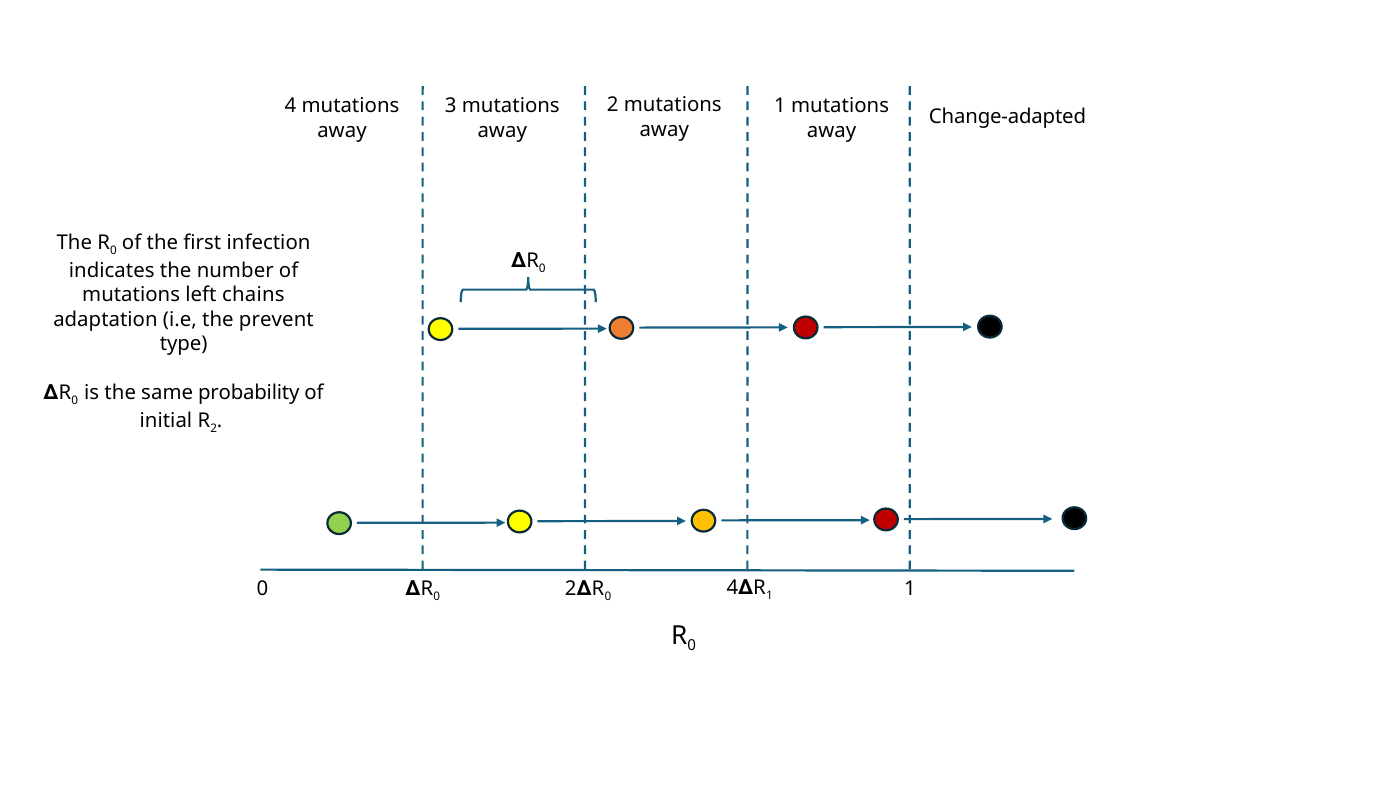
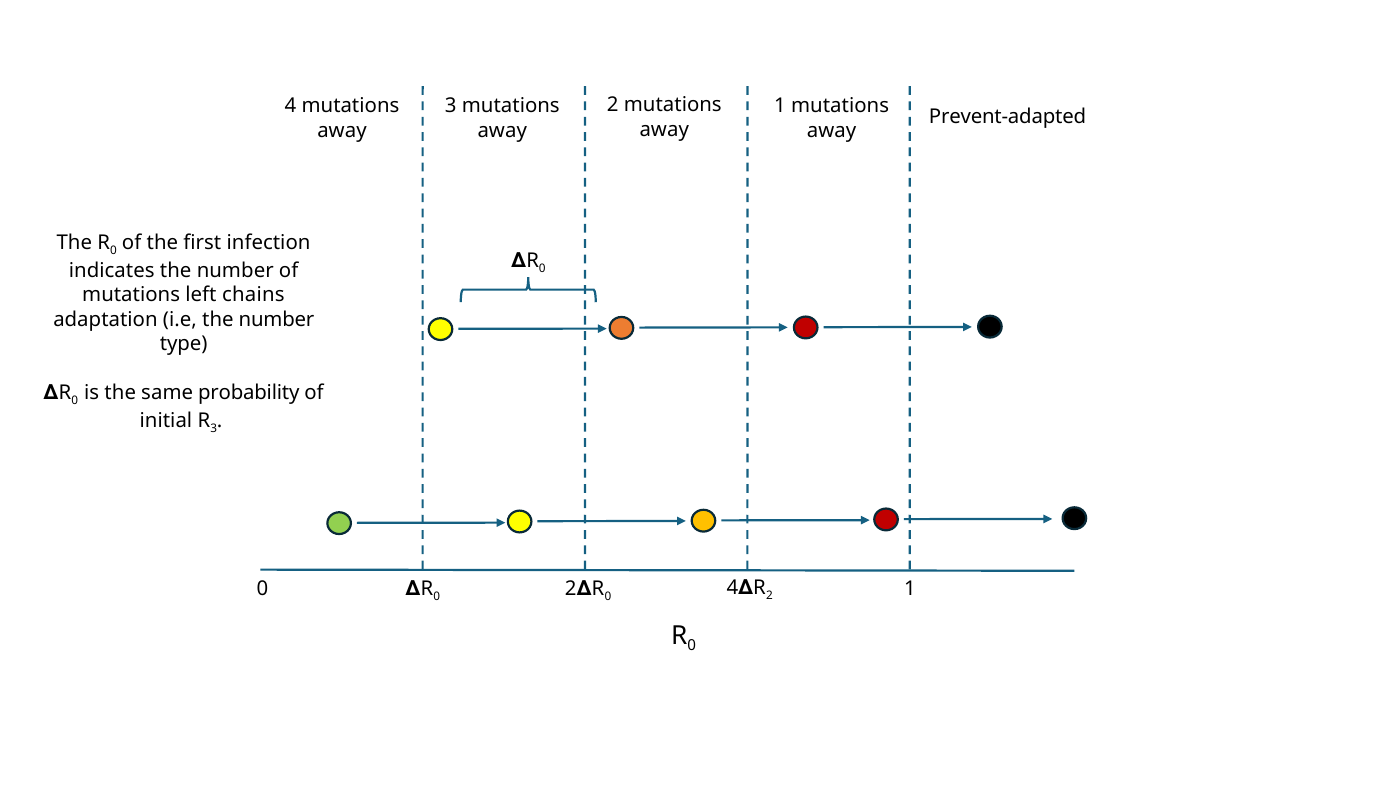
Change-adapted: Change-adapted -> Prevent-adapted (1008, 117)
i.e the prevent: prevent -> number (277, 320)
2: 2 -> 3 (214, 429)
1: 1 -> 2 (769, 596)
